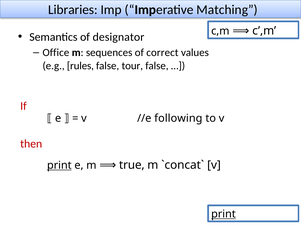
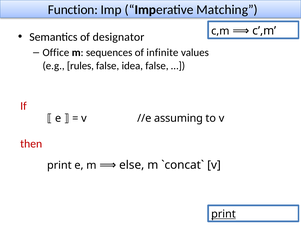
Libraries: Libraries -> Function (73, 10)
correct: correct -> infinite (162, 53)
tour: tour -> idea (132, 66)
following: following -> assuming (178, 118)
print underline: present -> none (59, 165)
true: true -> else (132, 165)
